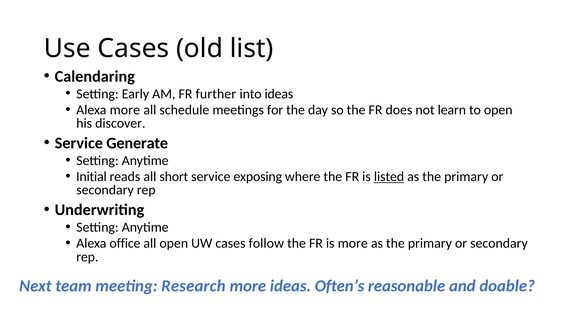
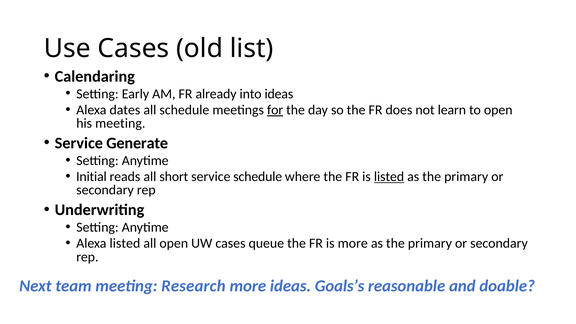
further: further -> already (216, 94)
Alexa more: more -> dates (125, 110)
for underline: none -> present (275, 110)
his discover: discover -> meeting (120, 123)
service exposing: exposing -> schedule (258, 177)
Alexa office: office -> listed (125, 243)
follow: follow -> queue (266, 243)
Often’s: Often’s -> Goals’s (340, 286)
